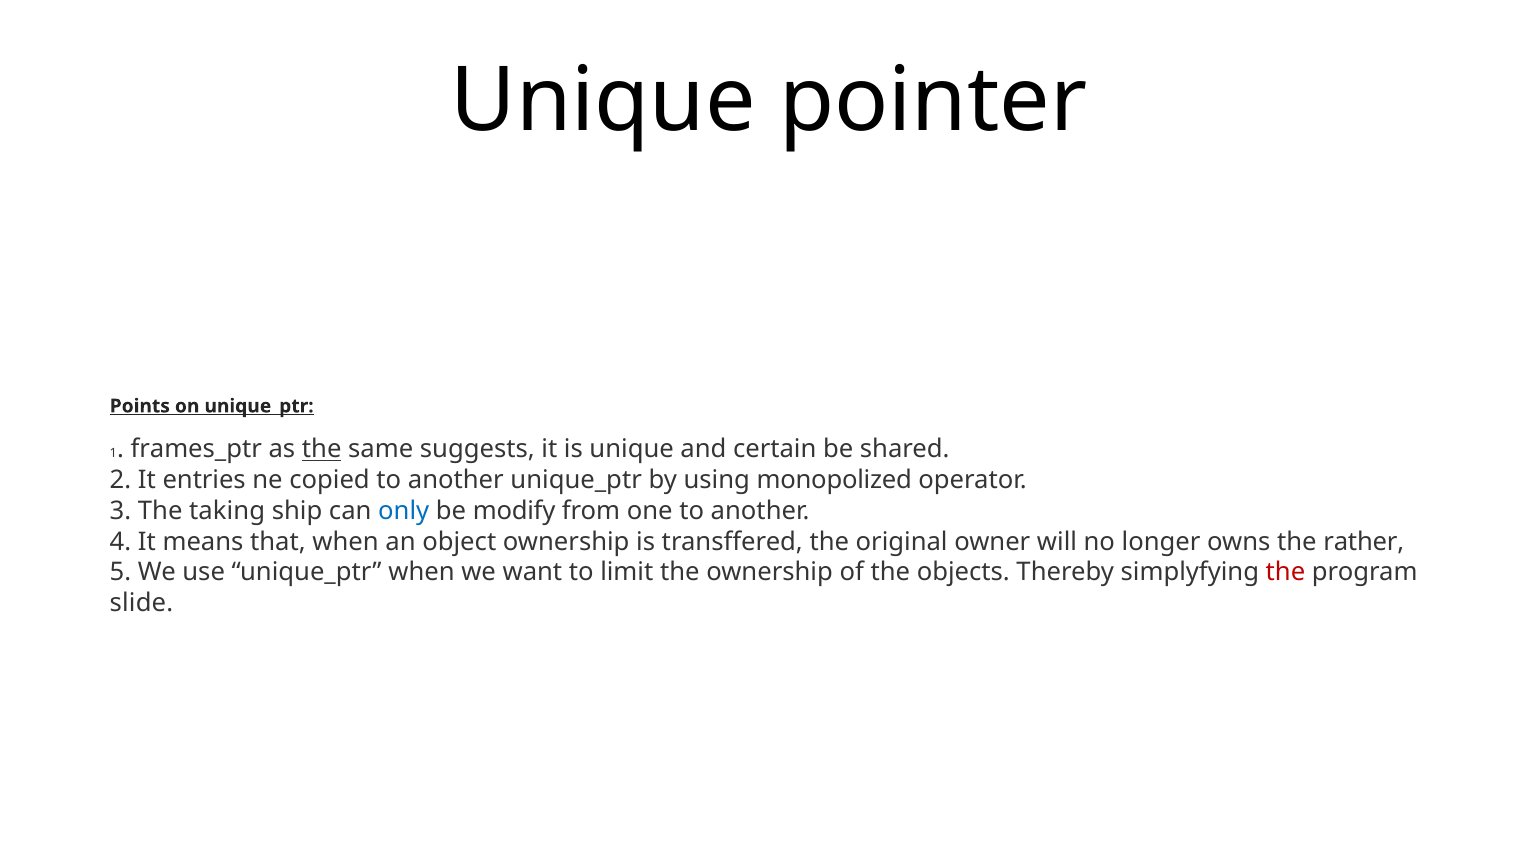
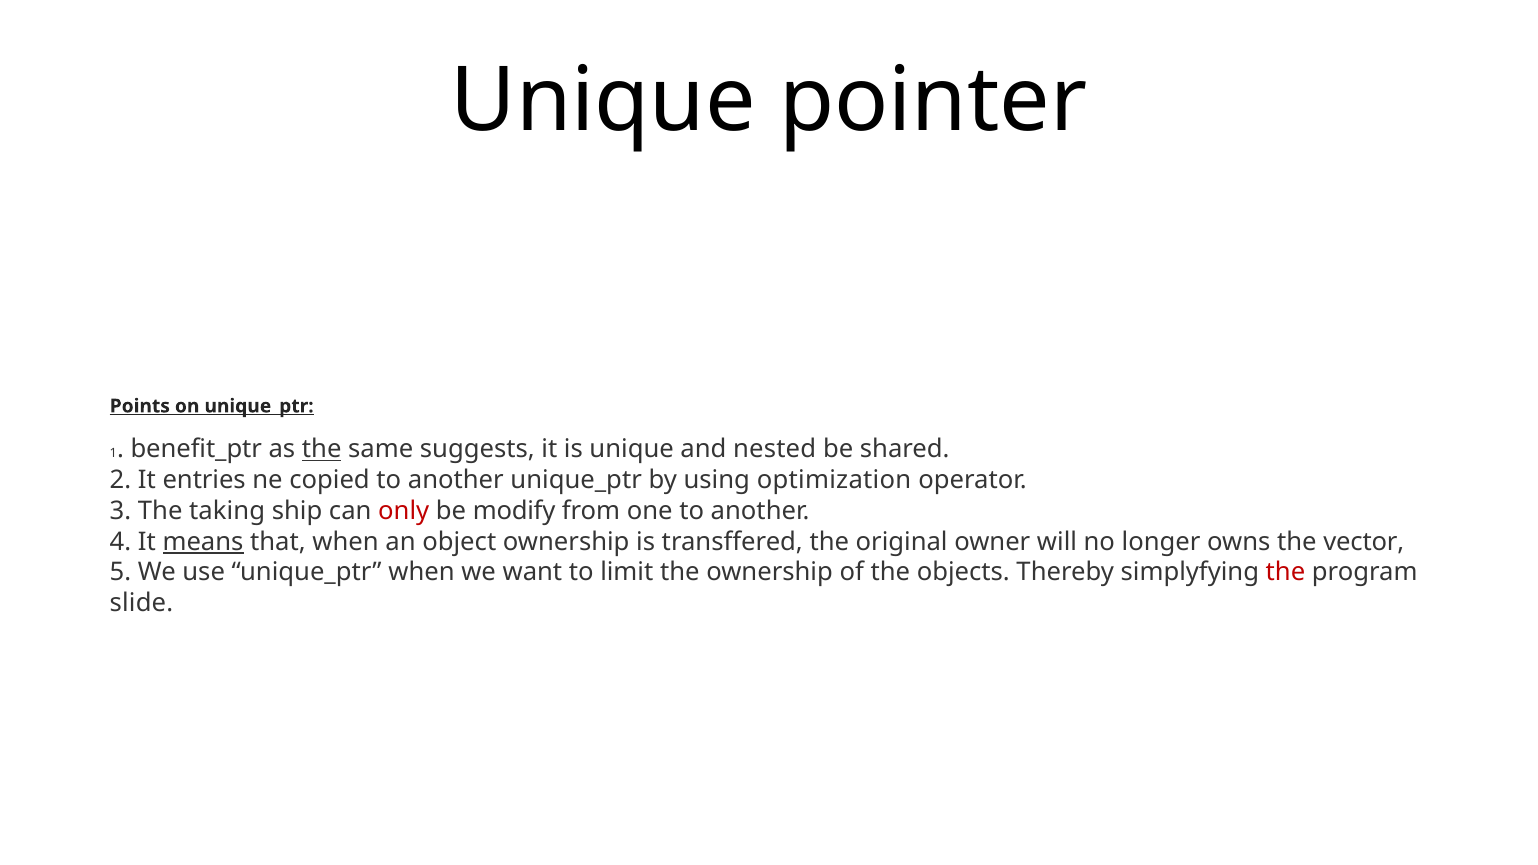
frames_ptr: frames_ptr -> benefit_ptr (196, 450)
certain: certain -> nested (775, 450)
monopolized: monopolized -> optimization (834, 480)
only colour: blue -> red (404, 511)
means underline: none -> present (203, 542)
rather: rather -> vector (1364, 542)
